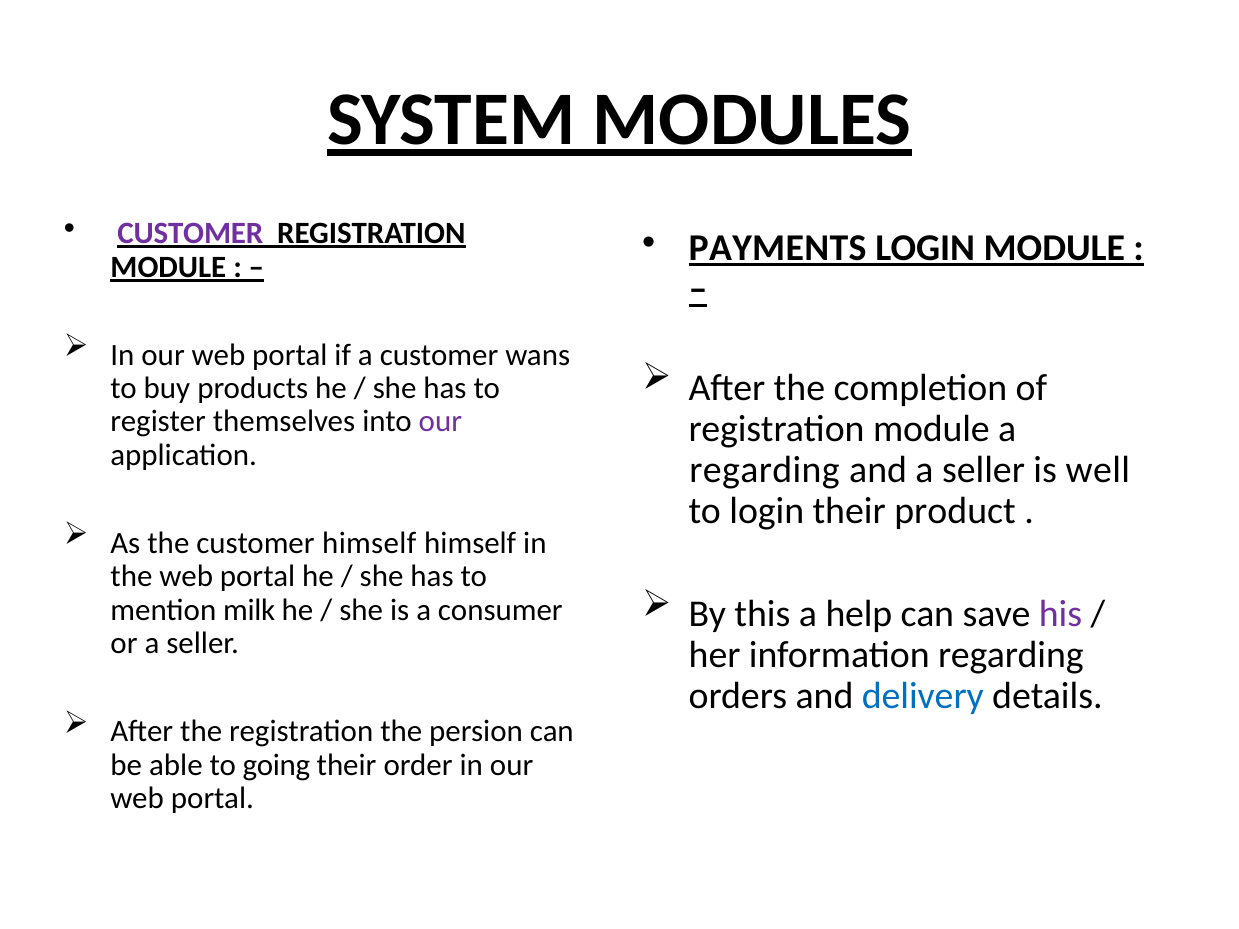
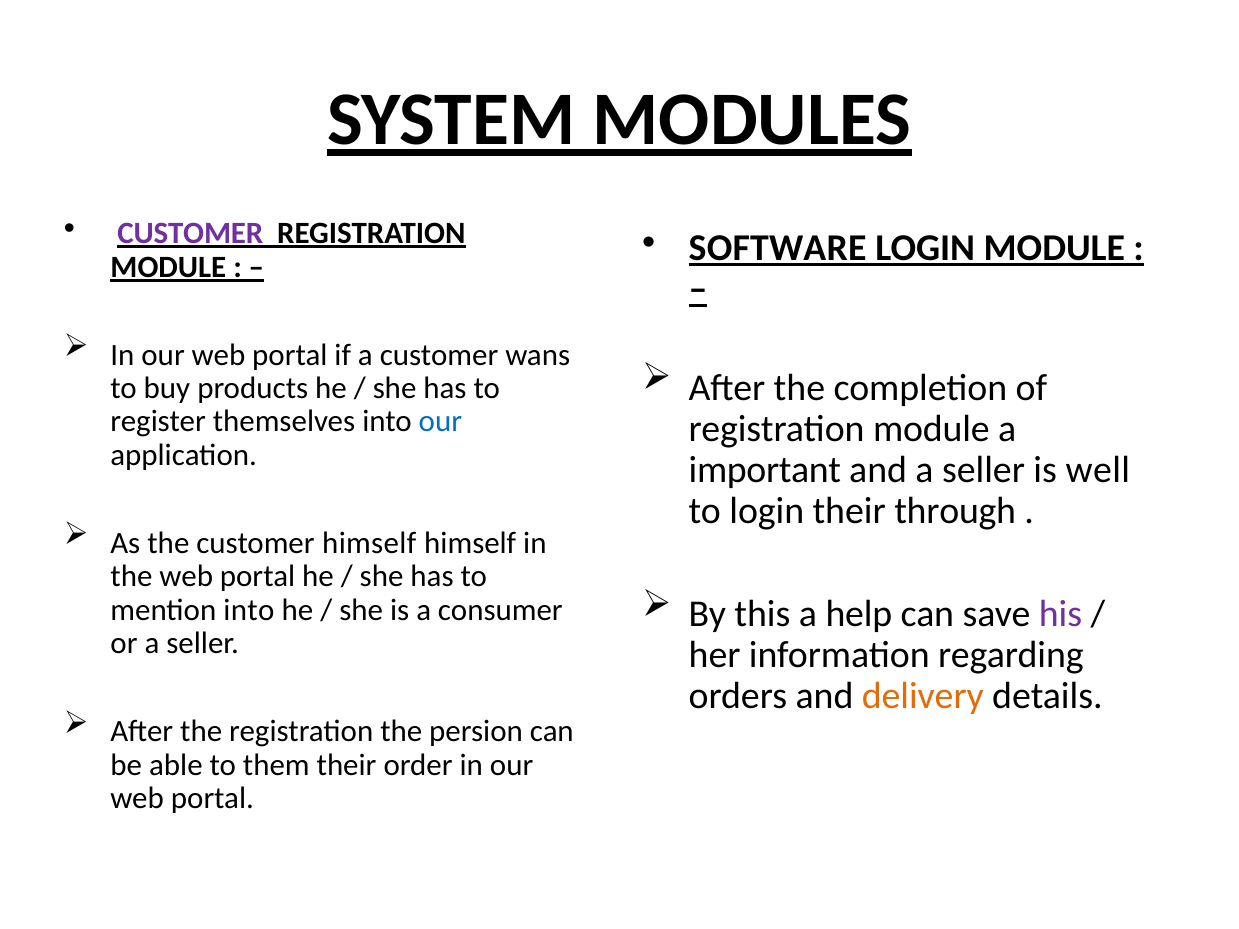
PAYMENTS: PAYMENTS -> SOFTWARE (778, 248)
our colour: purple -> blue (440, 422)
regarding: regarding -> important (765, 470)
product: product -> through (955, 511)
mention milk: milk -> into (249, 610)
delivery colour: blue -> orange (923, 696)
going: going -> them (276, 765)
